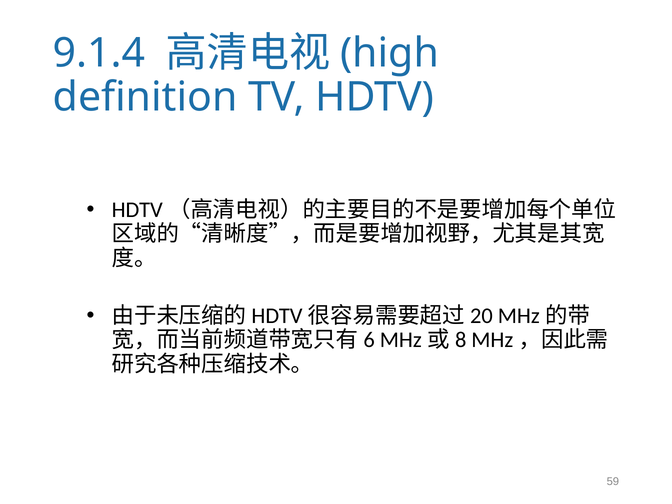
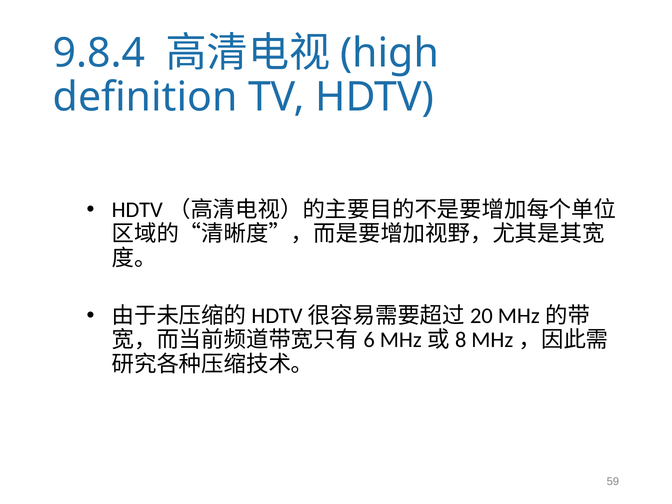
9.1.4: 9.1.4 -> 9.8.4 (99, 53)
